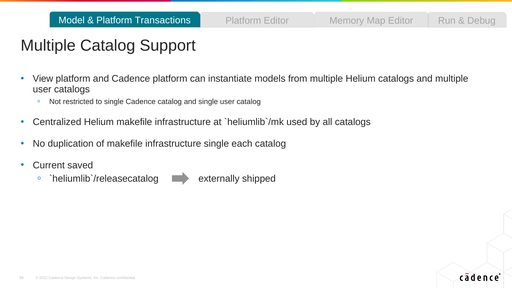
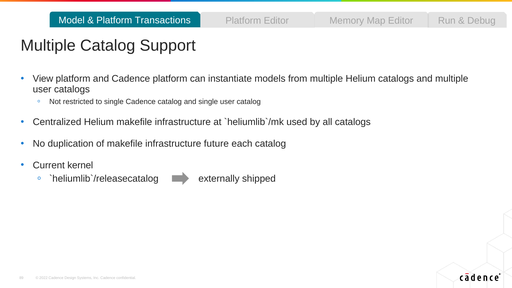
infrastructure single: single -> future (216, 144)
saved: saved -> kernel (80, 165)
